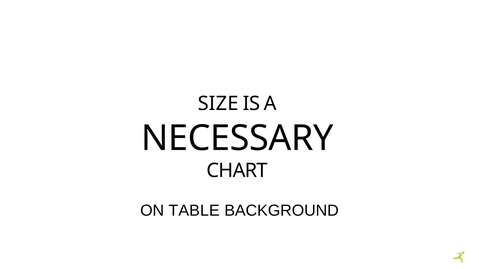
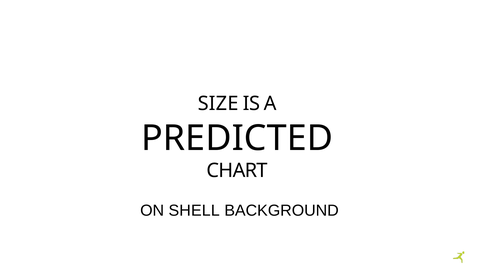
NECESSARY: NECESSARY -> PREDICTED (237, 138)
TABLE: TABLE -> SHELL (194, 211)
